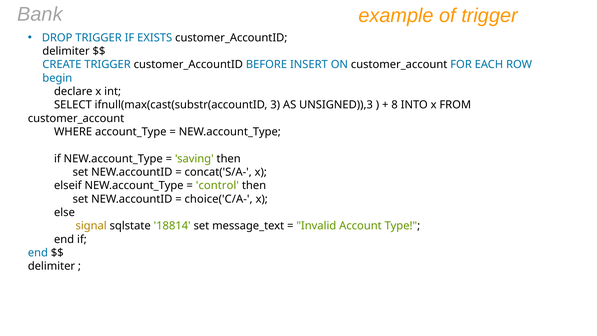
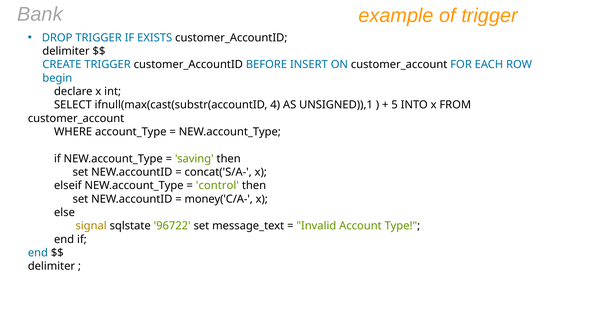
3: 3 -> 4 (275, 105)
UNSIGNED)),3: UNSIGNED)),3 -> UNSIGNED)),1 (336, 105)
8: 8 -> 5 (395, 105)
choice('C/A-: choice('C/A- -> money('C/A- (219, 199)
18814: 18814 -> 96722 (172, 226)
